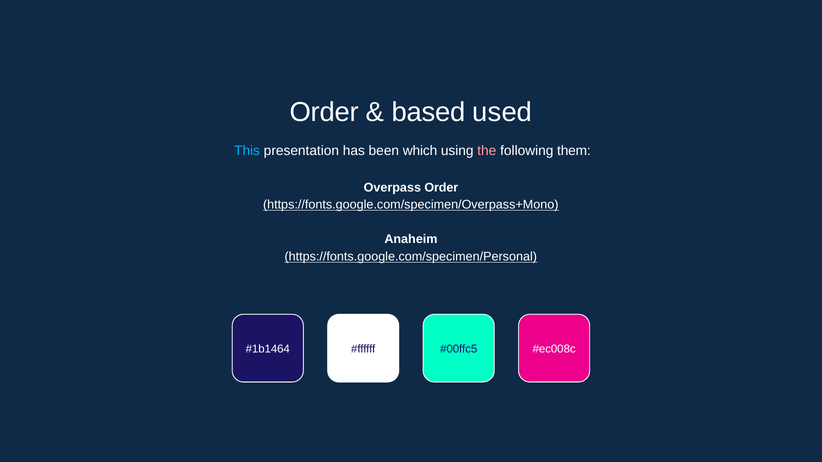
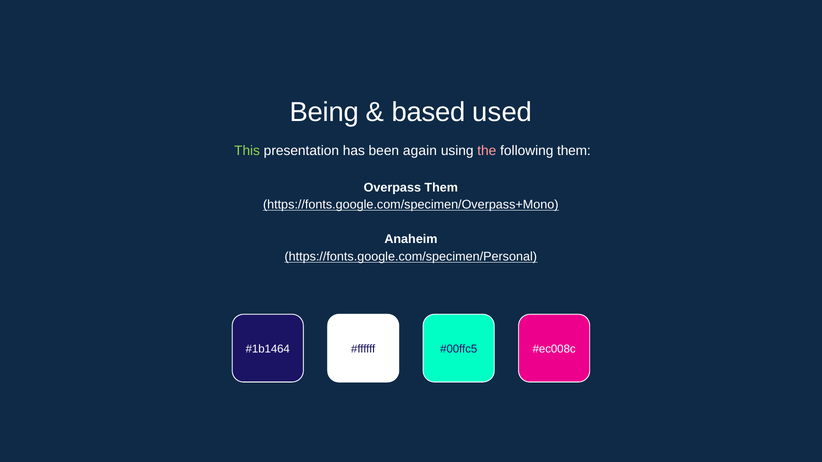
Order: Order -> Being (324, 112)
This colour: light blue -> light green (247, 151)
which: which -> again (420, 151)
Overpass Order: Order -> Them (441, 188)
